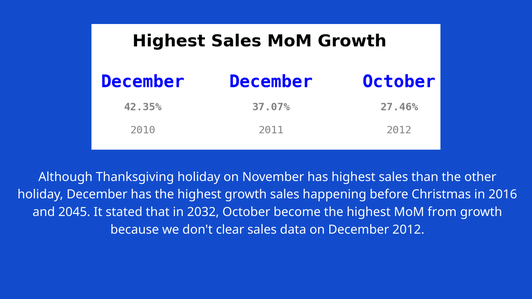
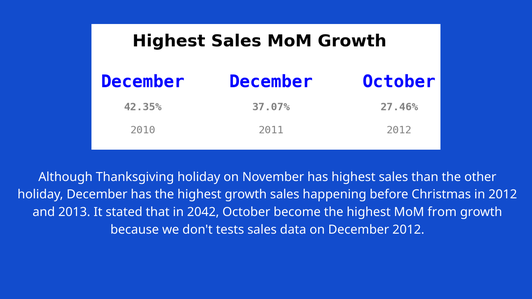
in 2016: 2016 -> 2012 (503, 195)
2045: 2045 -> 2013 (74, 212)
2032: 2032 -> 2042 (203, 212)
clear: clear -> tests (230, 230)
